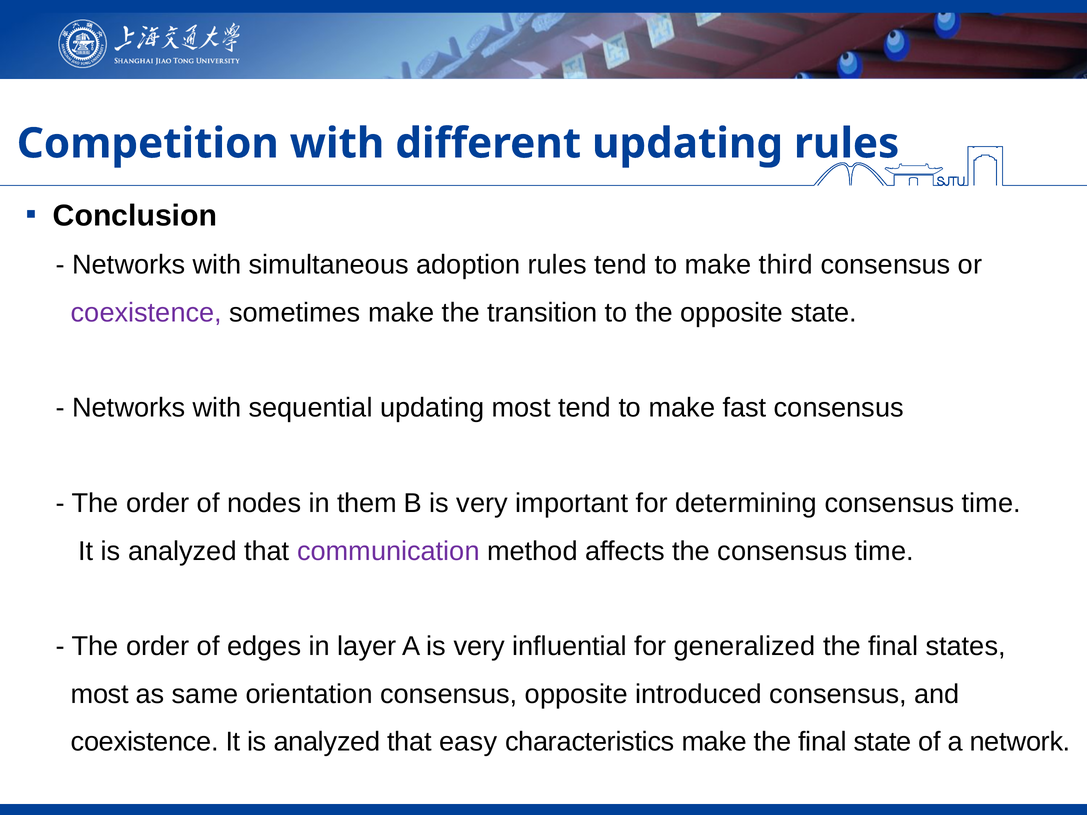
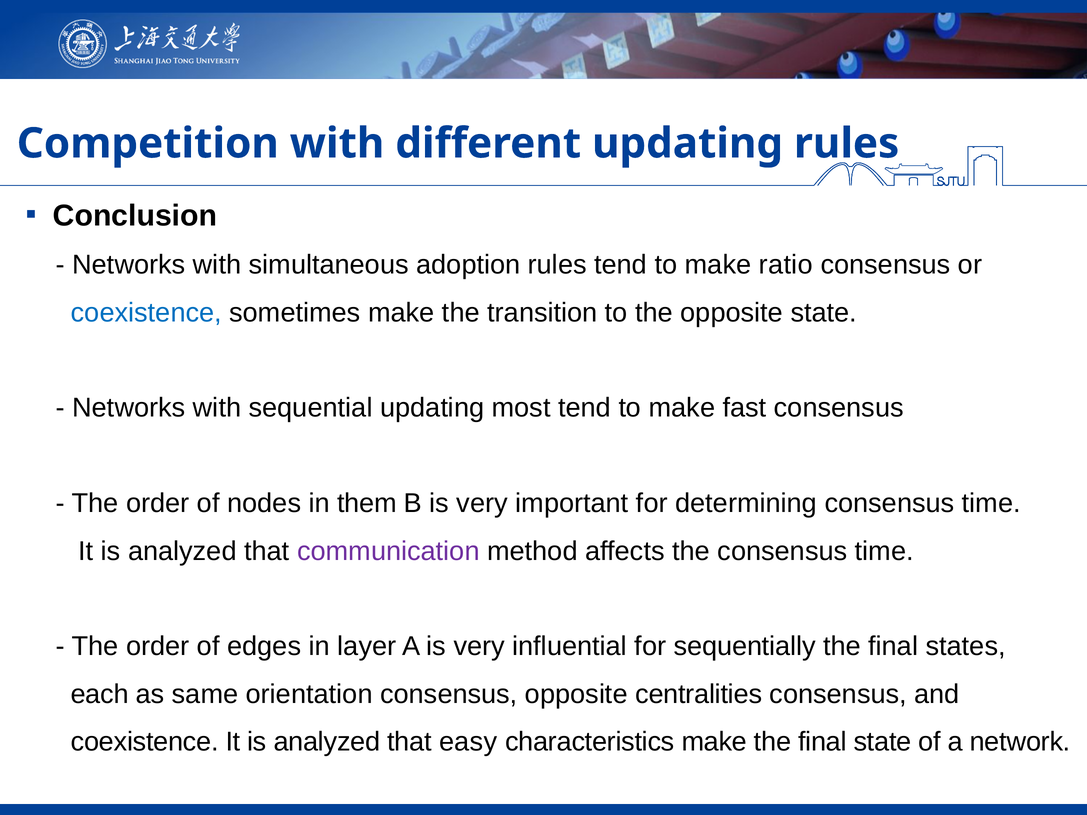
third: third -> ratio (786, 265)
coexistence colour: purple -> blue (146, 313)
generalized: generalized -> sequentially (745, 647)
most: most -> each (100, 694)
introduced: introduced -> centralities (699, 694)
